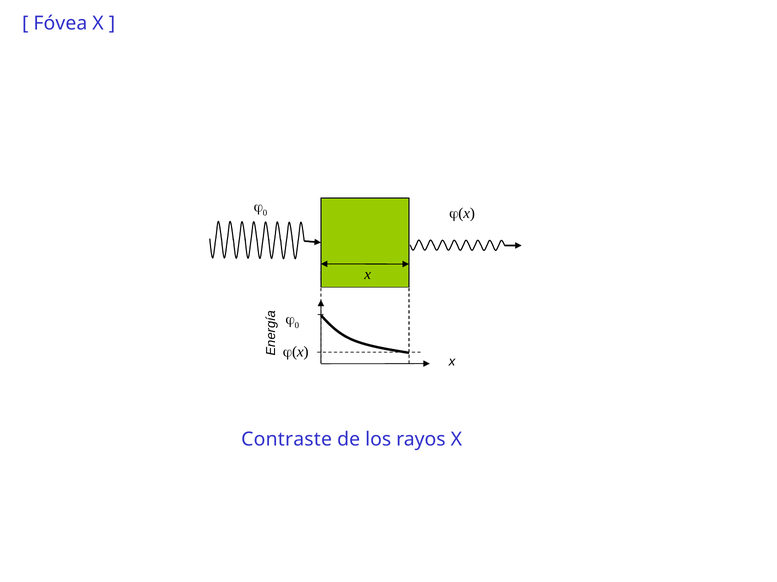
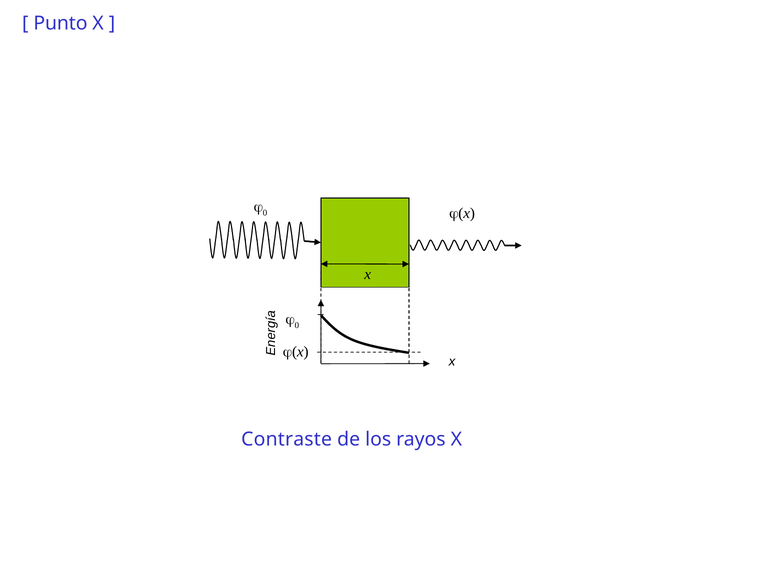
Fóvea: Fóvea -> Punto (60, 23)
